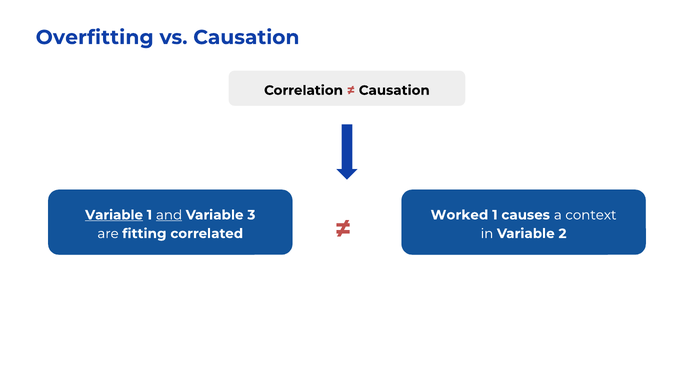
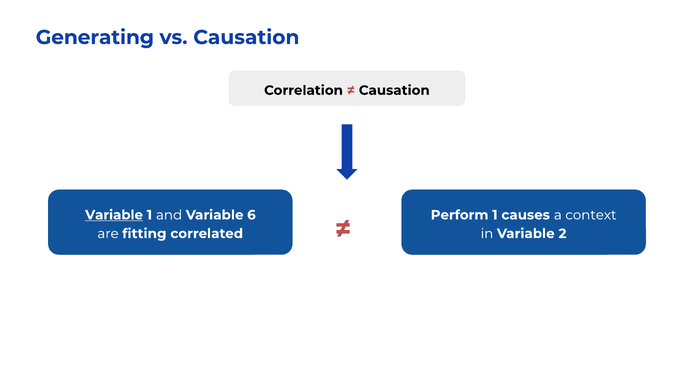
Overfitting: Overfitting -> Generating (95, 37)
and underline: present -> none (169, 215)
3: 3 -> 6 (251, 215)
Worked: Worked -> Perform (460, 215)
